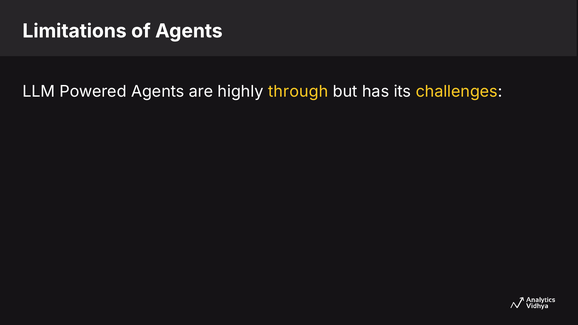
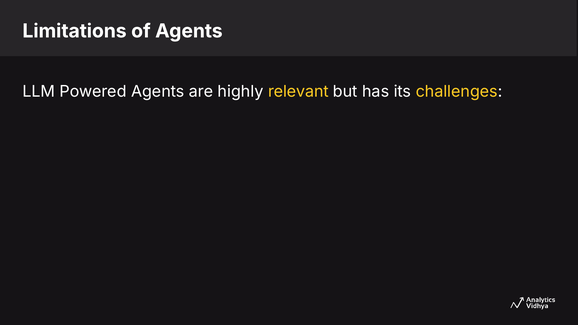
through: through -> relevant (298, 92)
